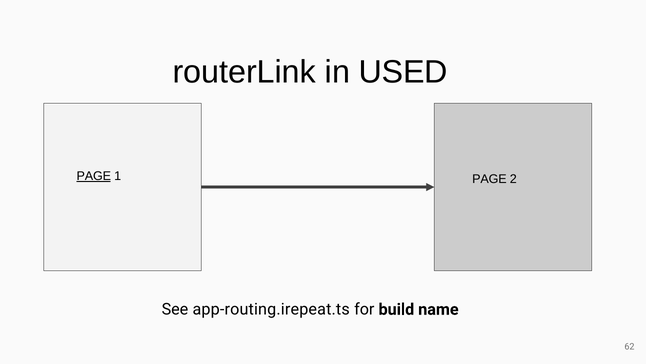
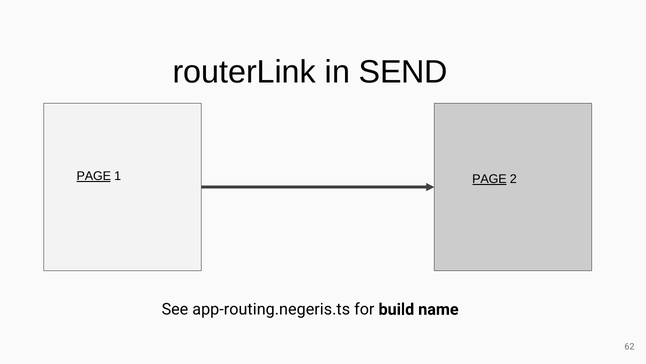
USED: USED -> SEND (403, 72)
PAGE underline: none -> present (489, 179)
app-routing.irepeat.ts: app-routing.irepeat.ts -> app-routing.negeris.ts (271, 309)
